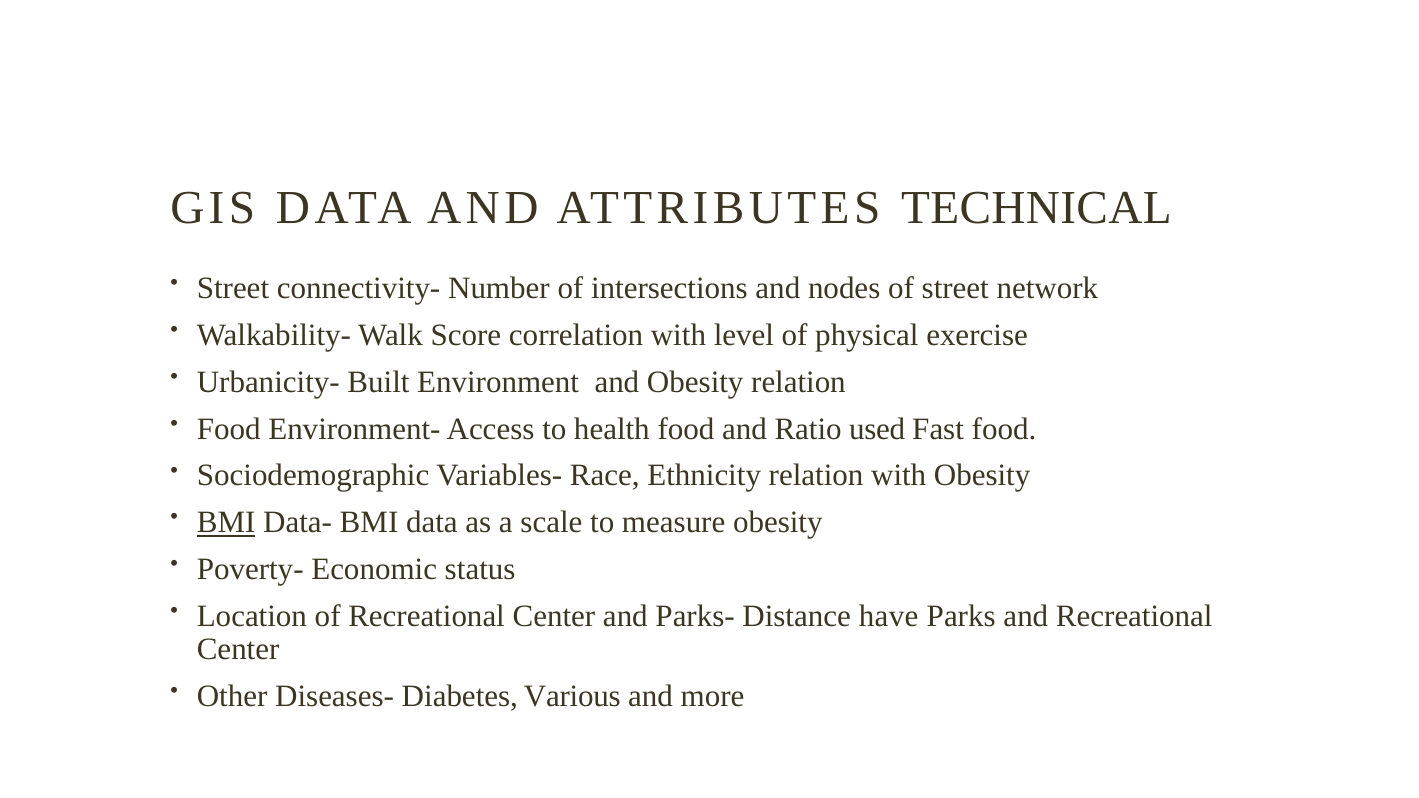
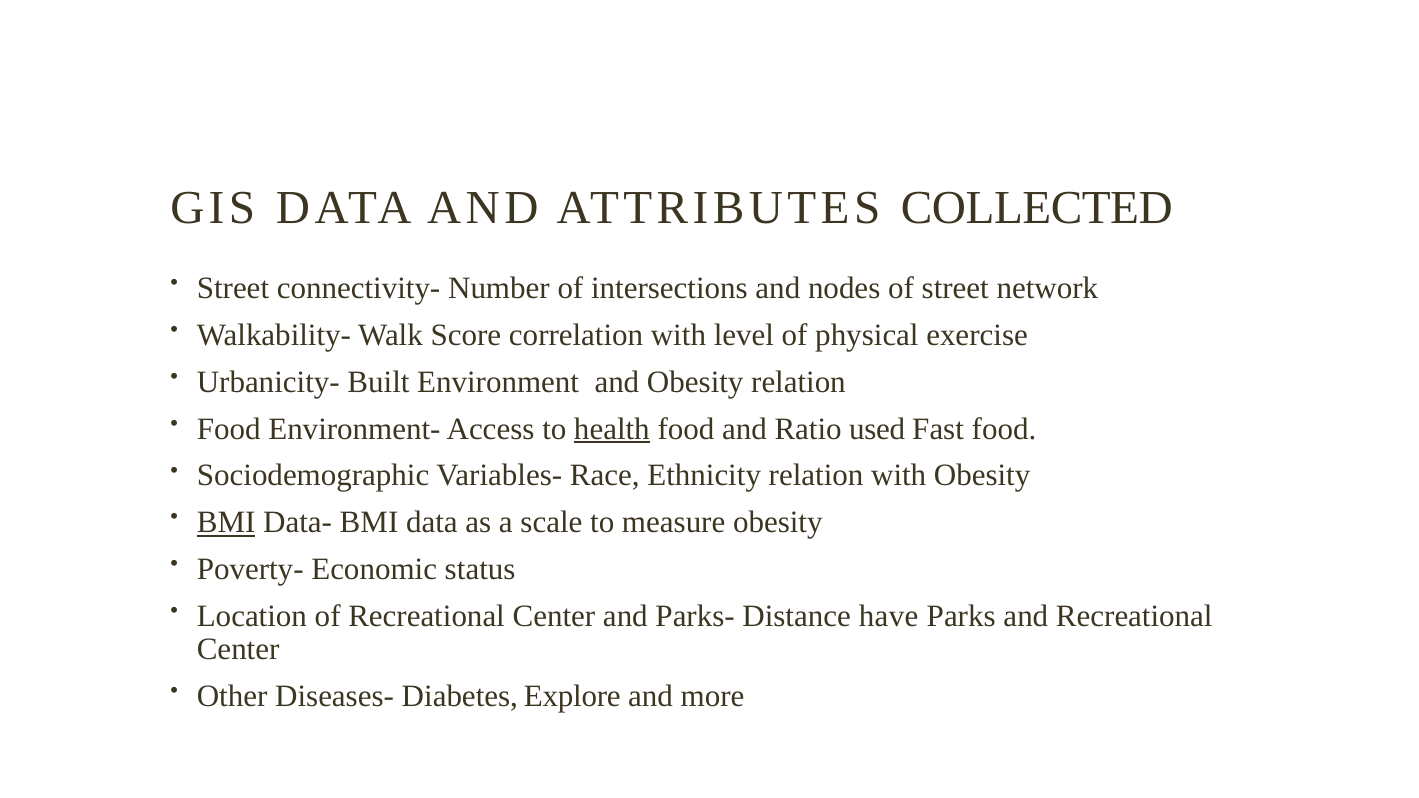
TECHNICAL: TECHNICAL -> COLLECTED (1037, 208)
health underline: none -> present (612, 429)
Various: Various -> Explore (572, 696)
